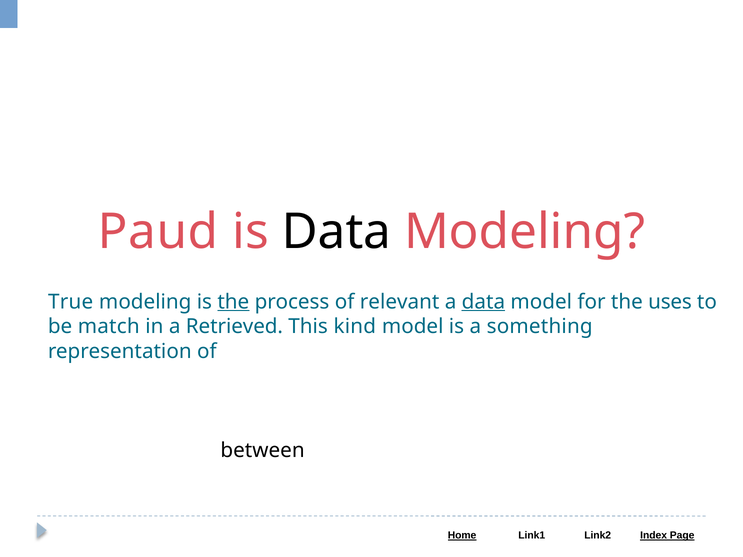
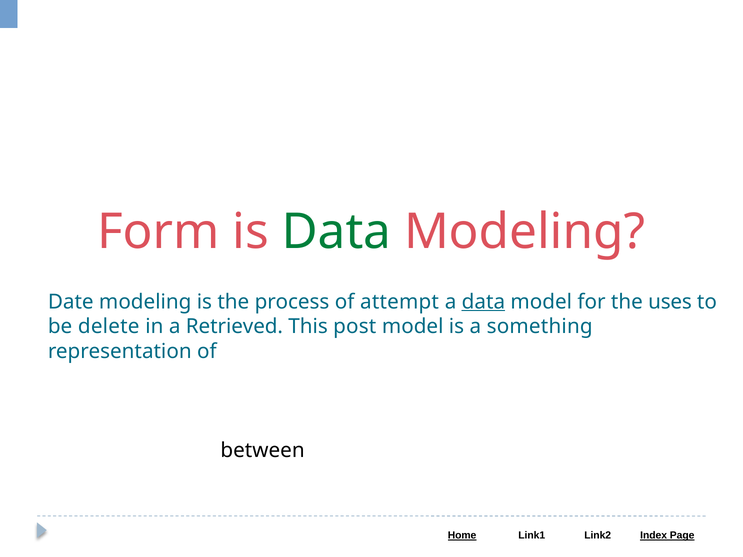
Paud: Paud -> Form (158, 232)
Data colour: black -> green (336, 232)
True: True -> Date (71, 302)
the underline: present -> none (233, 302)
relevant: relevant -> attempt (400, 302)
match: match -> delete (109, 327)
kind: kind -> post (355, 327)
